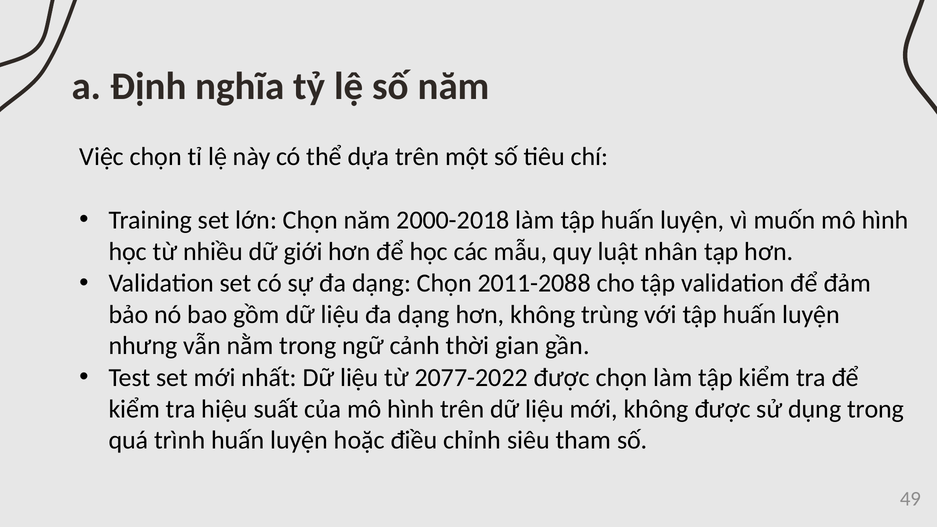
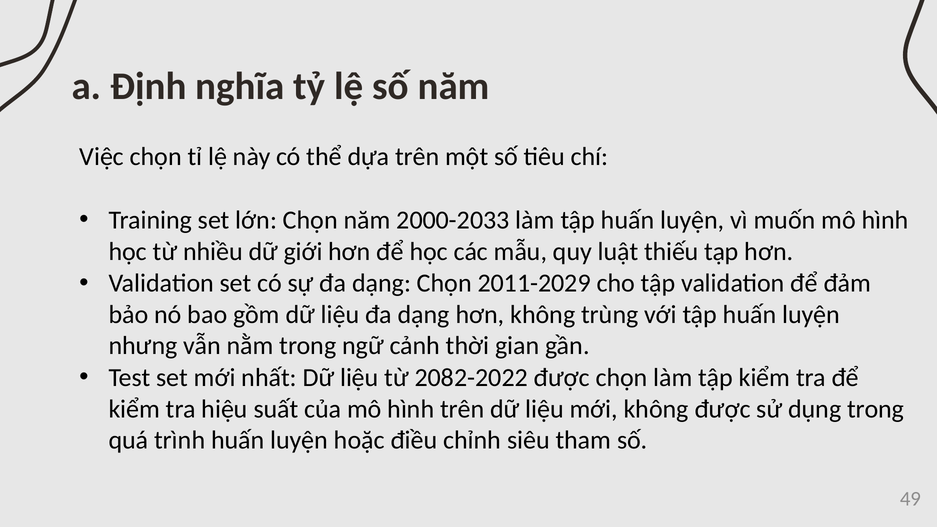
2000-2018: 2000-2018 -> 2000-2033 (453, 220)
nhân: nhân -> thiếu (671, 252)
2011-2088: 2011-2088 -> 2011-2029 (534, 283)
2077-2022: 2077-2022 -> 2082-2022 (471, 378)
